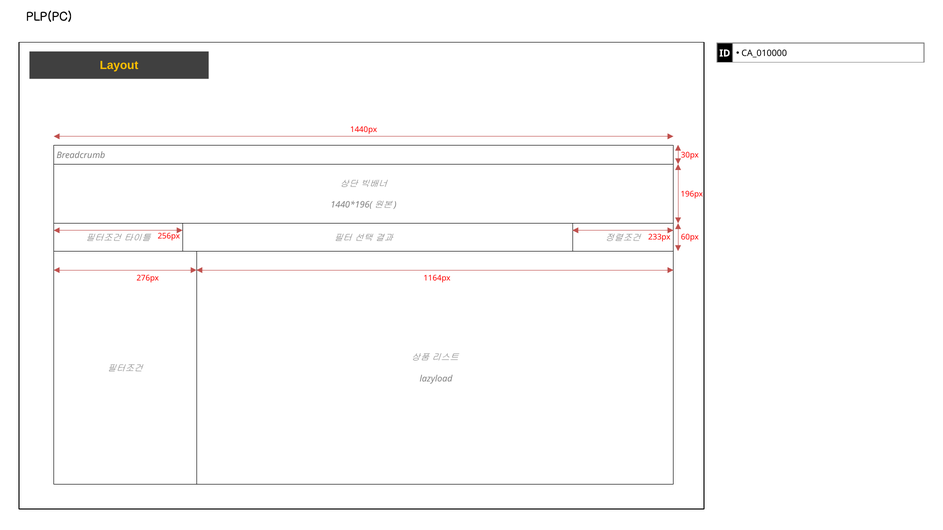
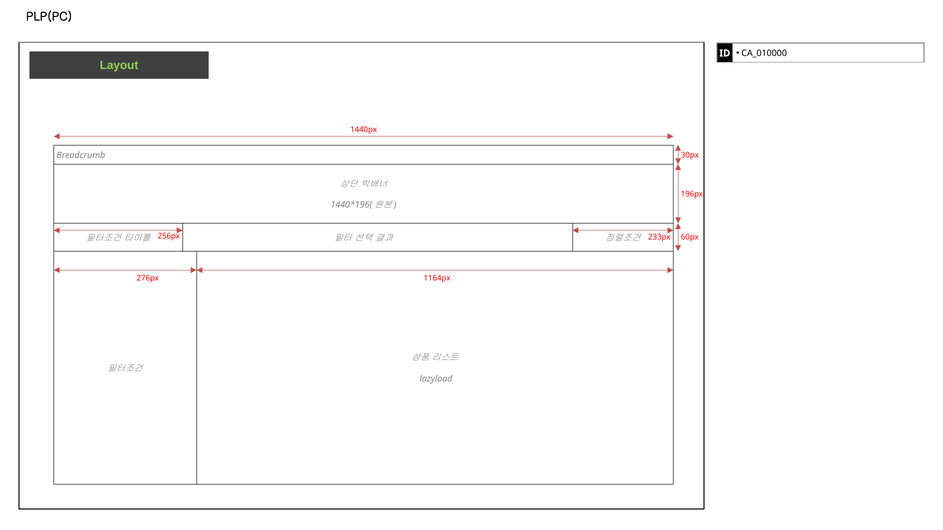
Layout colour: yellow -> light green (119, 65)
